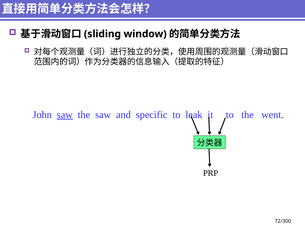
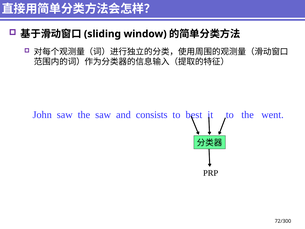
saw underline: present -> none (65, 115)
specific: specific -> consists (152, 115)
leak: leak -> best (194, 115)
